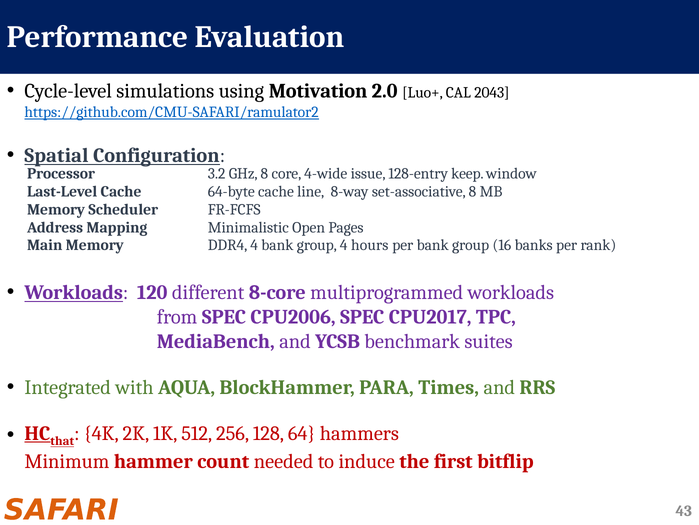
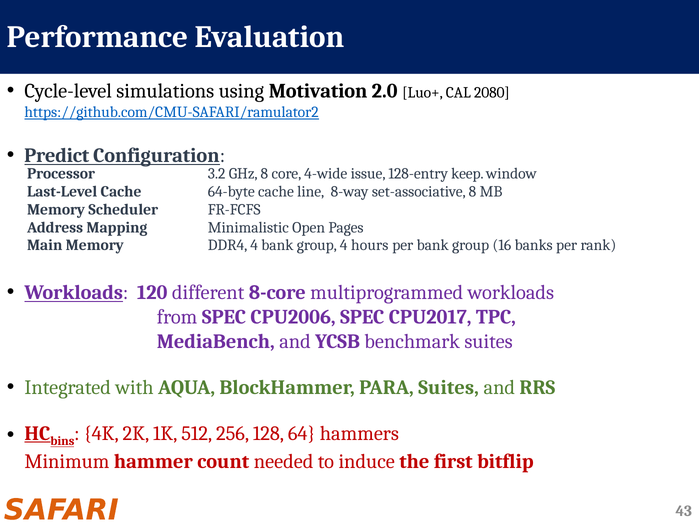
2043: 2043 -> 2080 (492, 93)
Spatial: Spatial -> Predict (57, 155)
PARA Times: Times -> Suites (449, 387)
that: that -> bins (62, 441)
